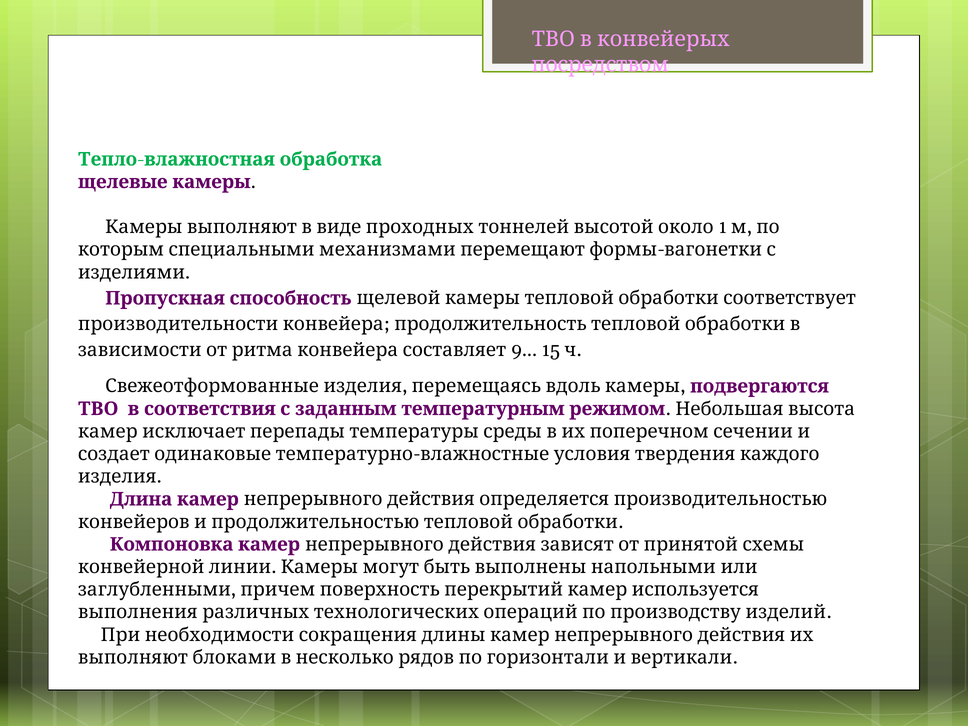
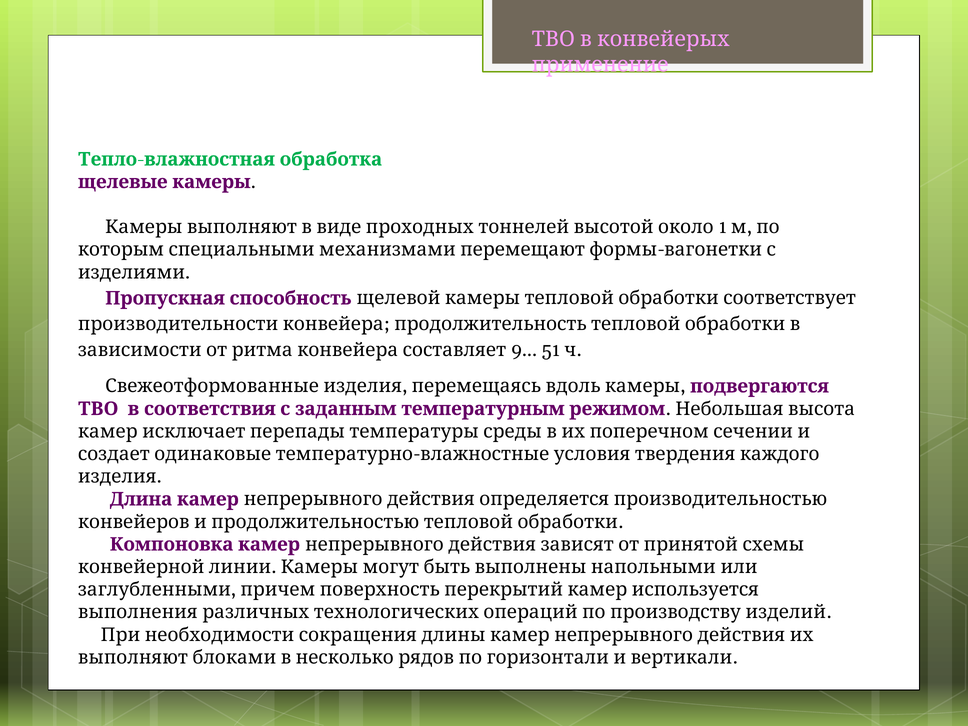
посредством: посредством -> применение (600, 65)
15: 15 -> 51 (551, 350)
